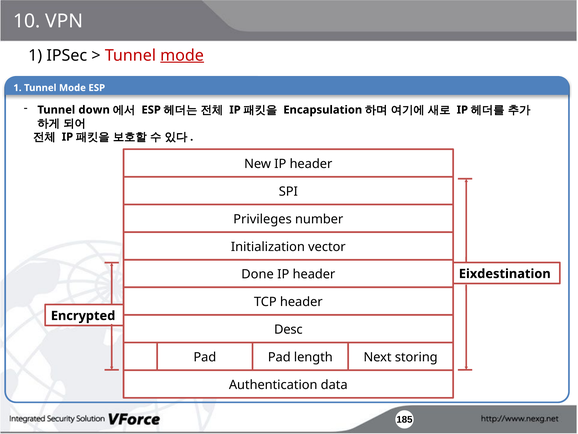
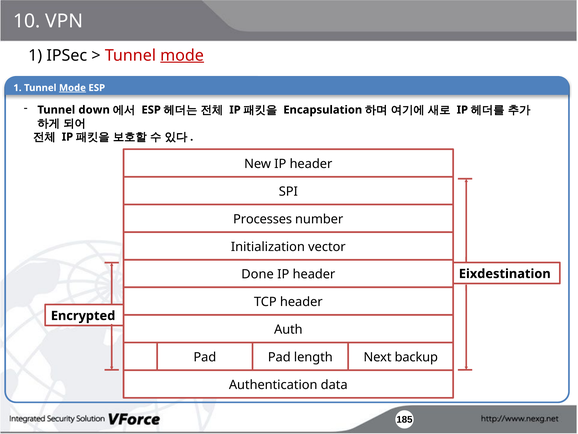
Mode underline: none -> present (72, 88)
Privileges: Privileges -> Processes (263, 219)
Desc: Desc -> Auth (288, 329)
storing: storing -> backup (416, 357)
